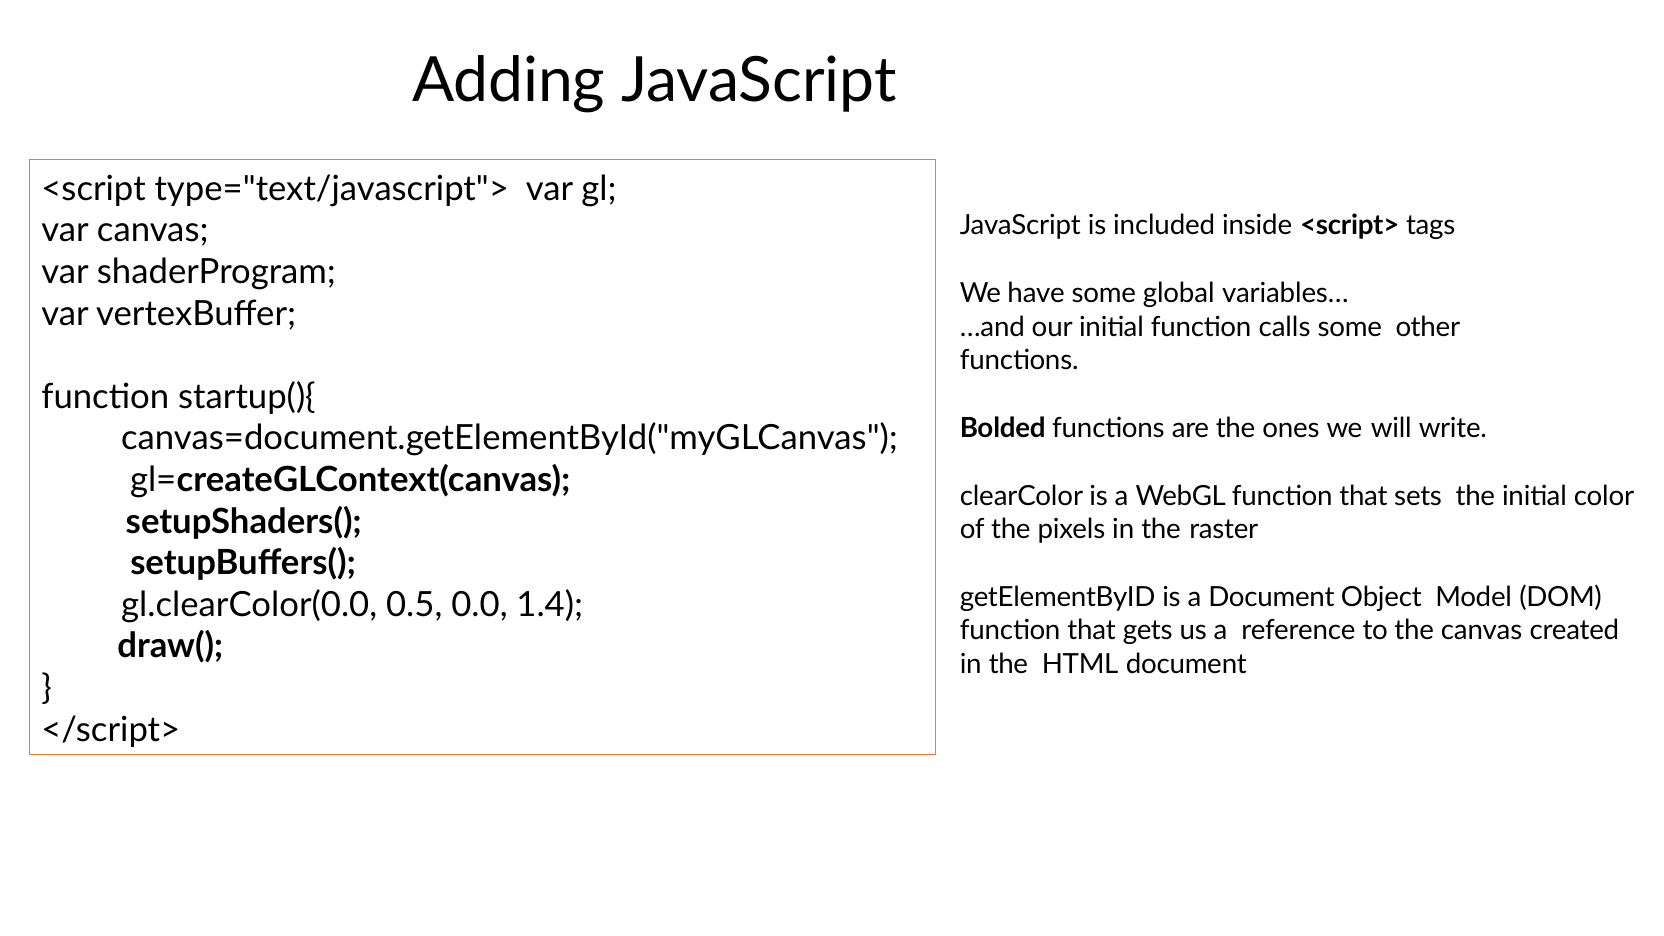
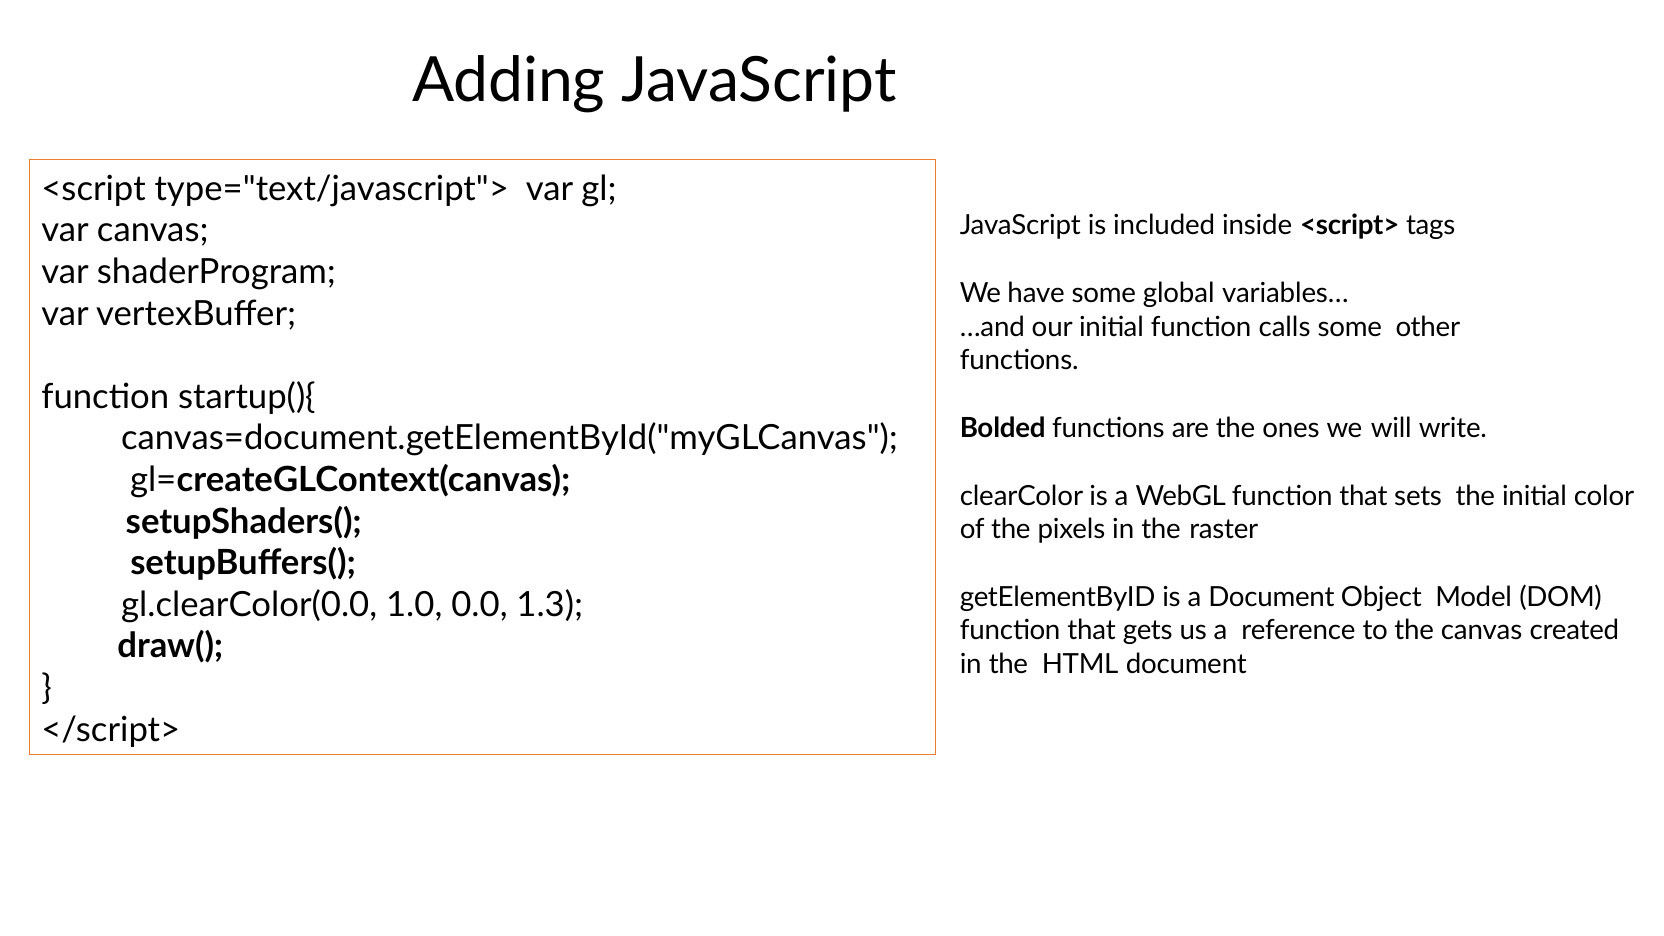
0.5: 0.5 -> 1.0 (414, 605)
1.4: 1.4 -> 1.3 (550, 605)
